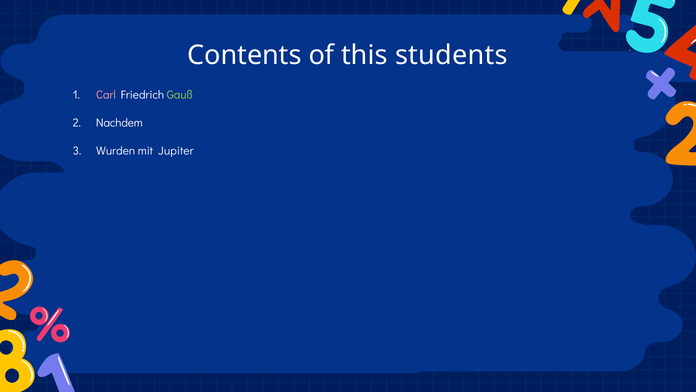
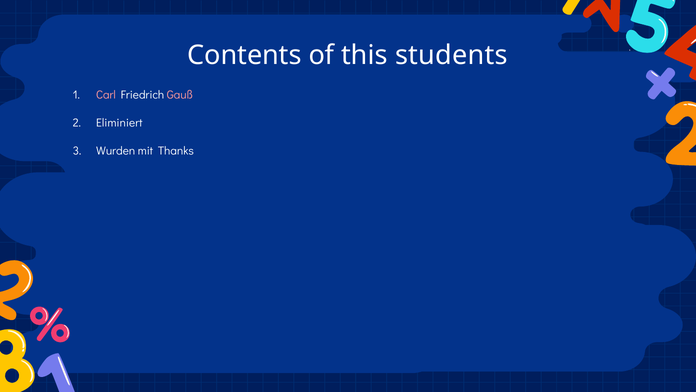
Gauß colour: light green -> pink (180, 95)
Nachdem: Nachdem -> Eliminiert (119, 123)
Jupiter: Jupiter -> Thanks (176, 151)
